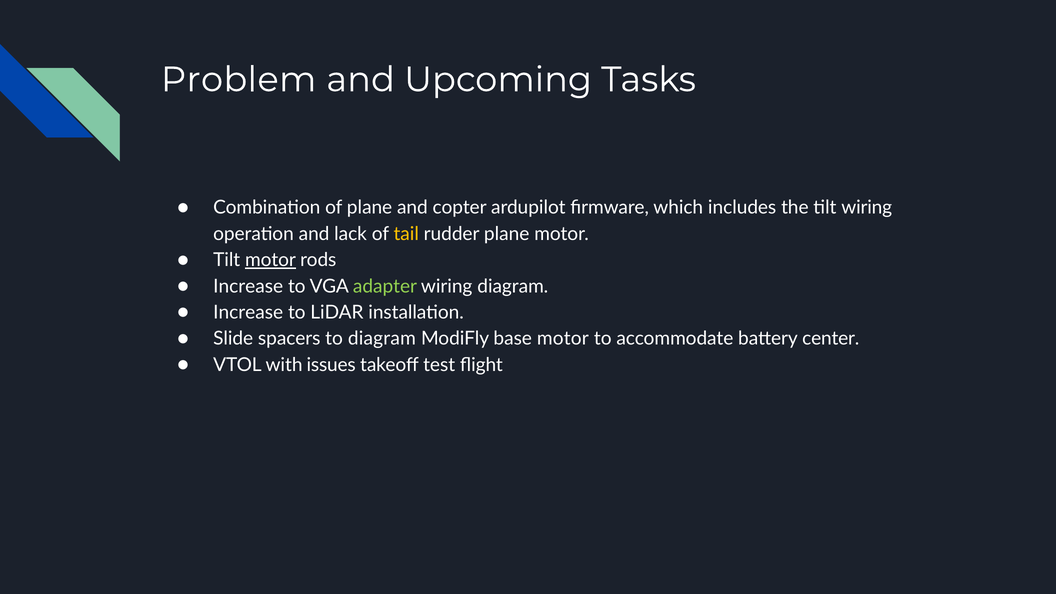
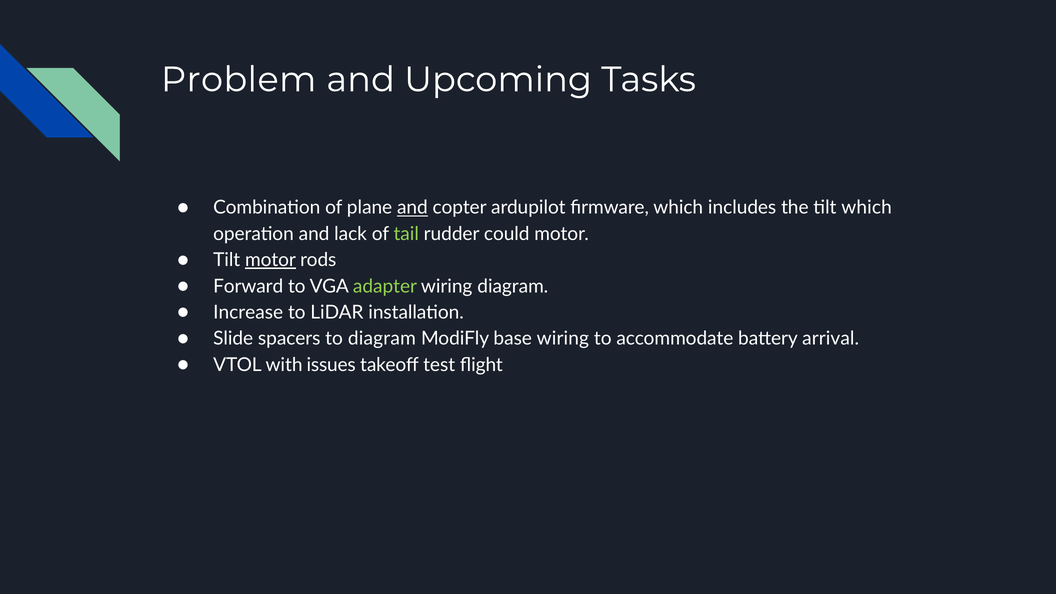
and underline: none -> present (412, 208)
tilt wiring: wiring -> which (867, 208)
tail colour: yellow -> light green (406, 234)
rudder plane: plane -> could (507, 234)
Increase: Increase -> Forward (248, 286)
base motor: motor -> wiring (563, 339)
center: center -> arrival (831, 339)
